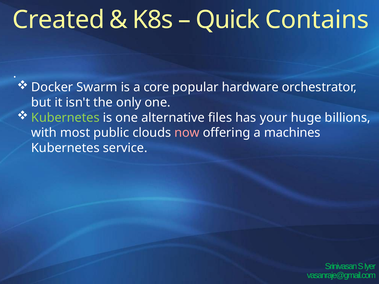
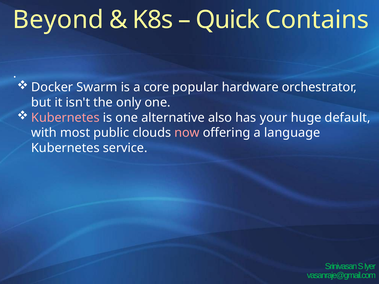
Created: Created -> Beyond (58, 20)
Kubernetes colour: light green -> pink (65, 118)
files: files -> also (220, 118)
billions: billions -> default (348, 118)
machines: machines -> language (292, 133)
